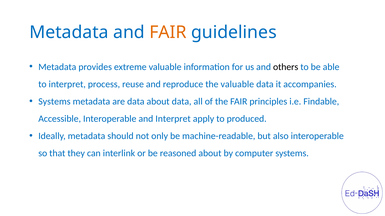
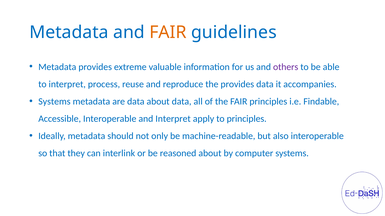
others colour: black -> purple (286, 67)
the valuable: valuable -> provides (237, 84)
to produced: produced -> principles (247, 119)
